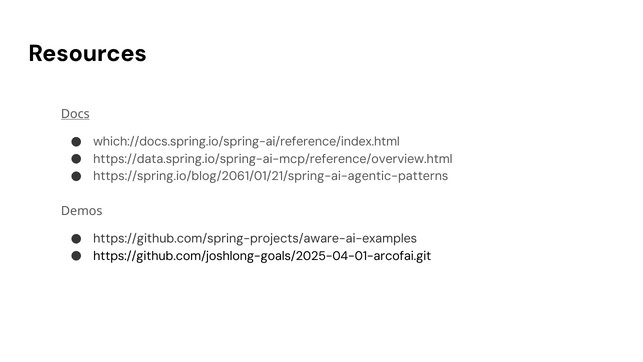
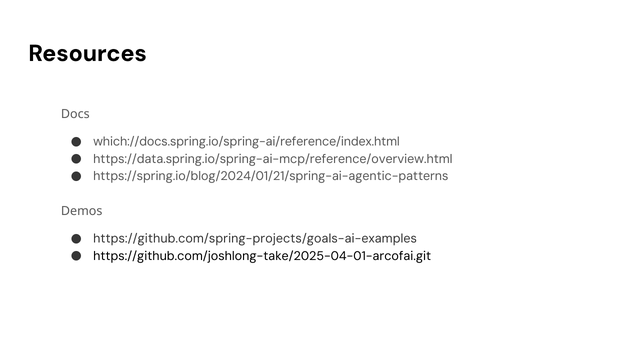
Docs underline: present -> none (75, 114)
https://spring.io/blog/2061/01/21/spring-ai-agentic-patterns: https://spring.io/blog/2061/01/21/spring-ai-agentic-patterns -> https://spring.io/blog/2024/01/21/spring-ai-agentic-patterns (271, 176)
https://github.com/spring-projects/aware-ai-examples: https://github.com/spring-projects/aware-ai-examples -> https://github.com/spring-projects/goals-ai-examples (255, 239)
https://github.com/joshlong-goals/2025-04-01-arcofai.git: https://github.com/joshlong-goals/2025-04-01-arcofai.git -> https://github.com/joshlong-take/2025-04-01-arcofai.git (262, 256)
